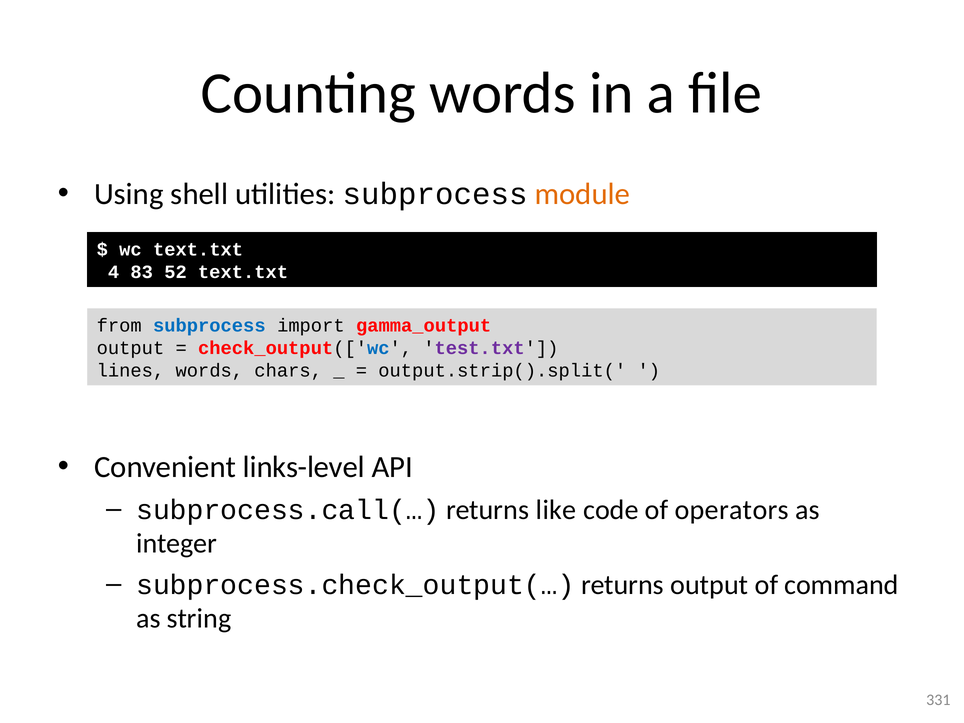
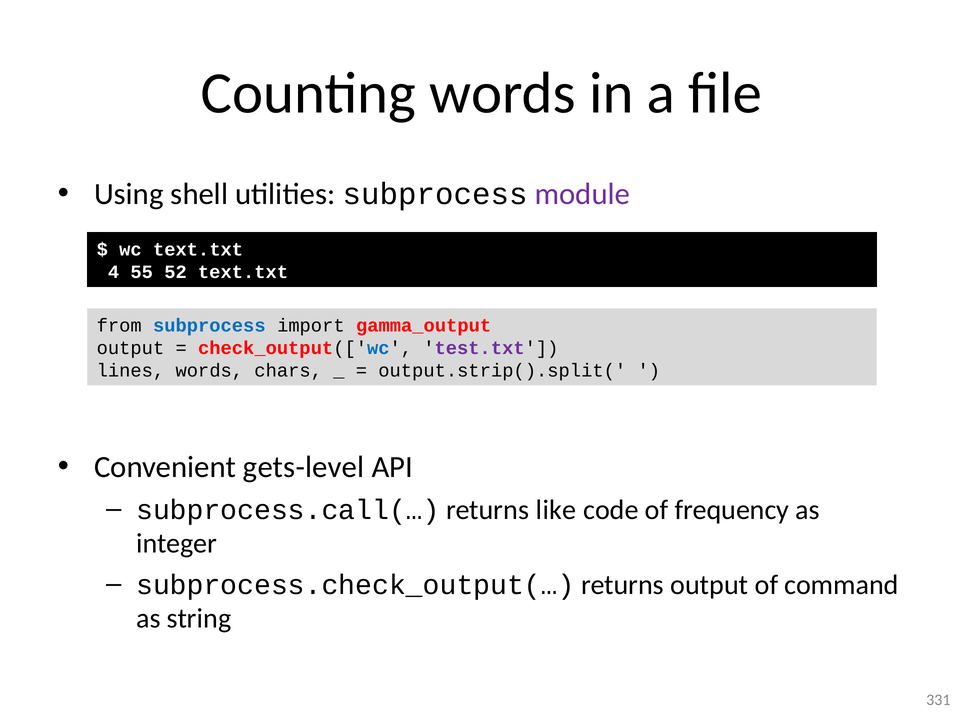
module colour: orange -> purple (582, 194)
83: 83 -> 55 (142, 272)
links-level: links-level -> gets-level (304, 467)
operators: operators -> frequency (732, 510)
